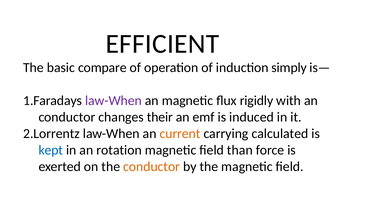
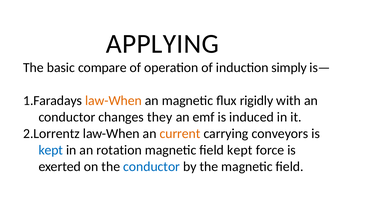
EFFICIENT: EFFICIENT -> APPLYING (162, 44)
law-When colour: purple -> orange (113, 101)
their: their -> they (160, 117)
calculated: calculated -> conveyors (280, 134)
field than: than -> kept (240, 150)
conductor colour: orange -> blue (152, 166)
